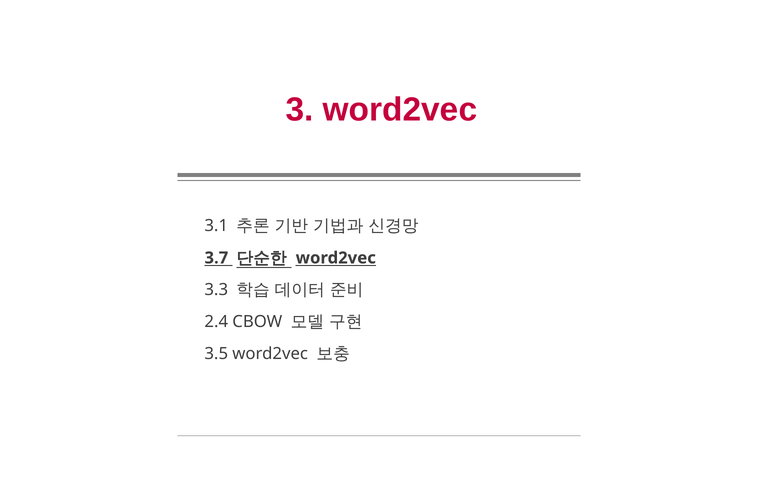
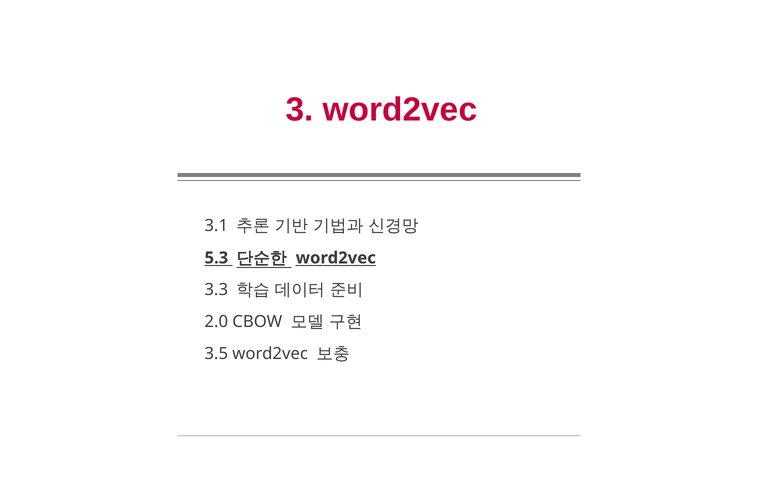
3.7: 3.7 -> 5.3 (216, 258)
2.4: 2.4 -> 2.0 (216, 322)
